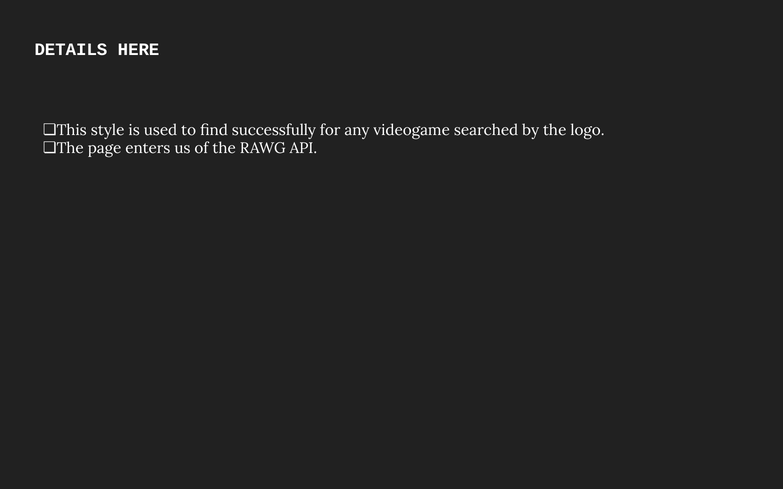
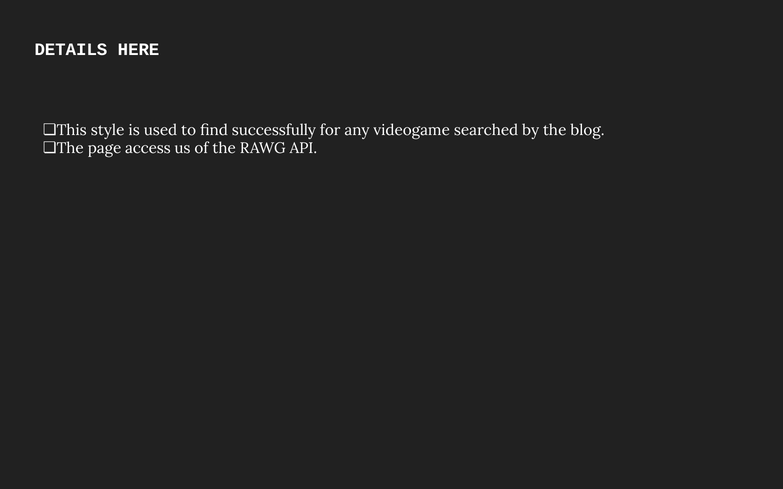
logo: logo -> blog (587, 130)
enters: enters -> access (148, 148)
